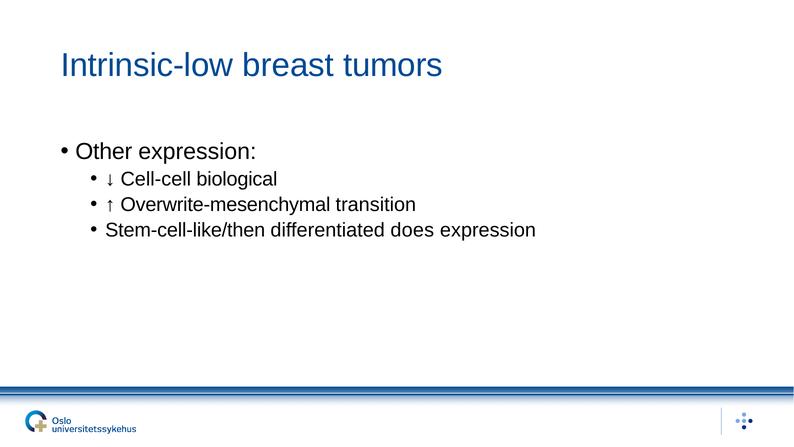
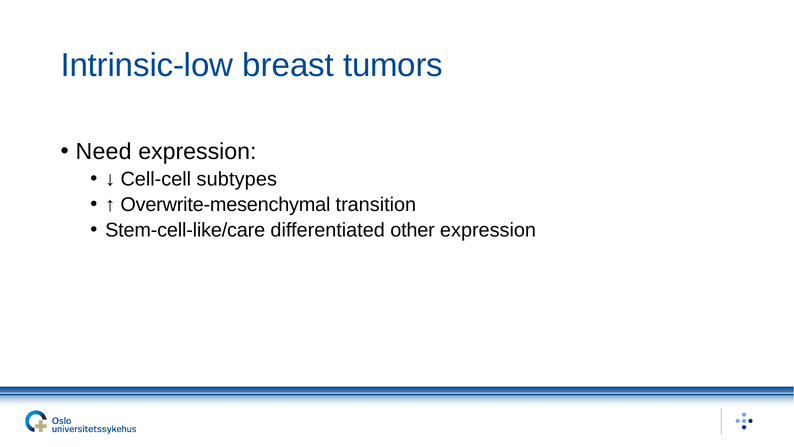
Other: Other -> Need (104, 151)
biological: biological -> subtypes (237, 179)
Stem-cell-like/then: Stem-cell-like/then -> Stem-cell-like/care (185, 230)
does: does -> other (413, 230)
